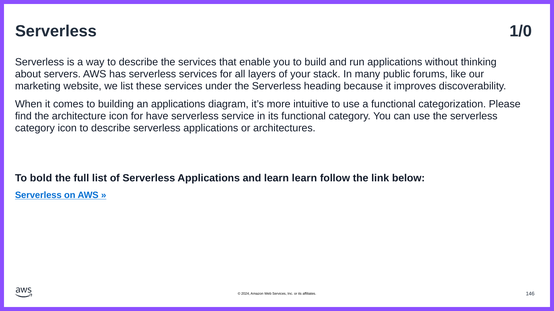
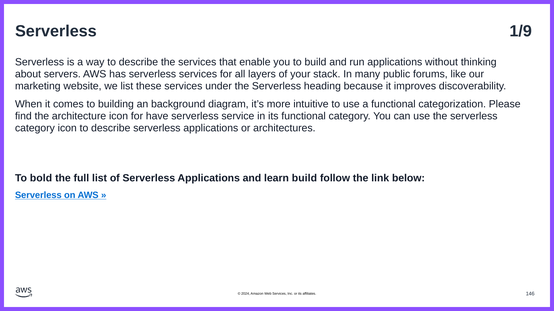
1/0: 1/0 -> 1/9 (521, 31)
an applications: applications -> background (178, 104)
learn learn: learn -> build (304, 178)
